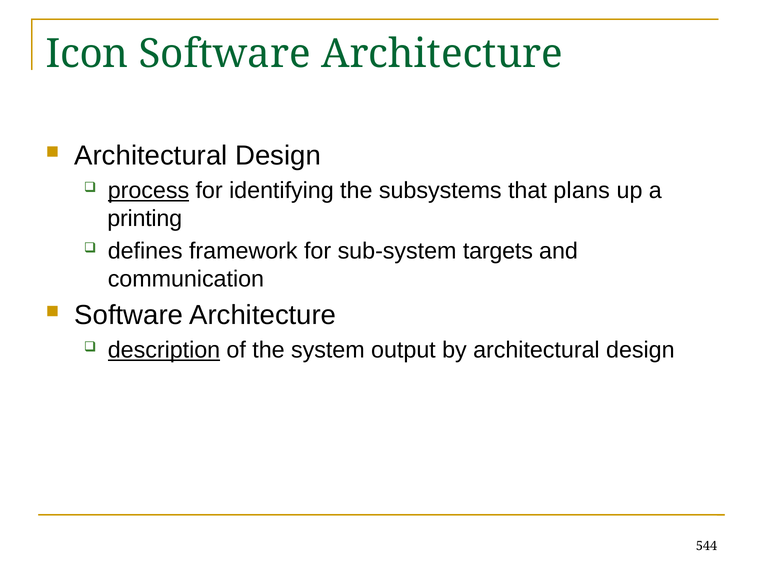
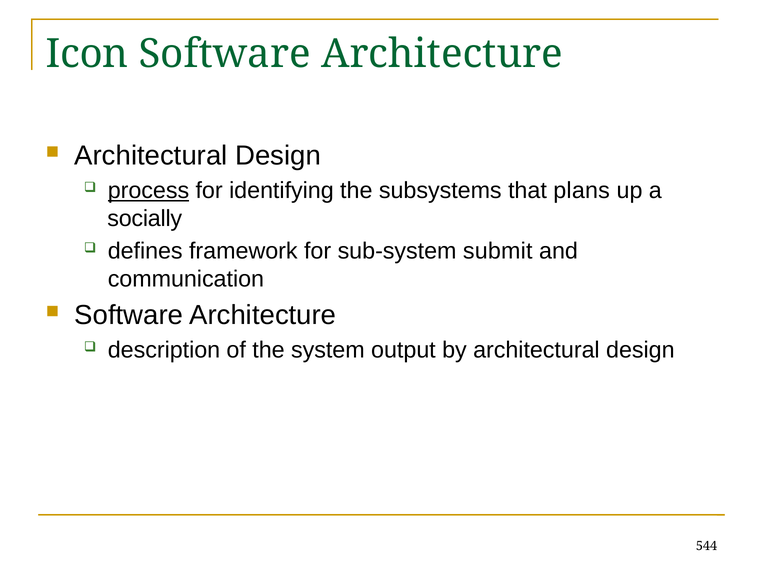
printing: printing -> socially (145, 219)
targets: targets -> submit (498, 251)
description underline: present -> none (164, 350)
